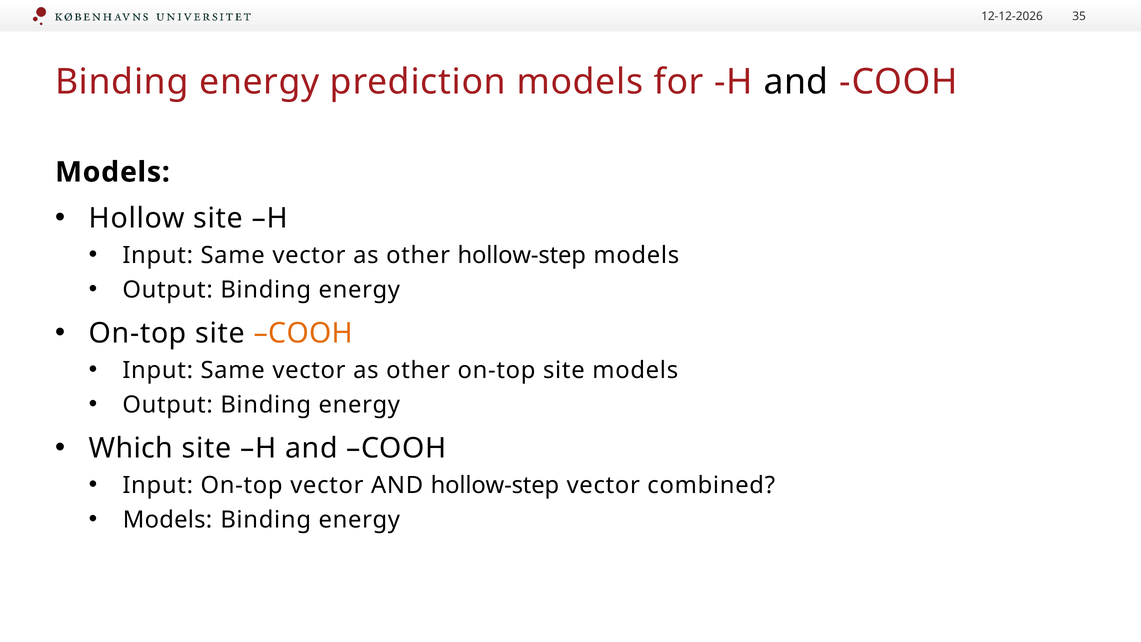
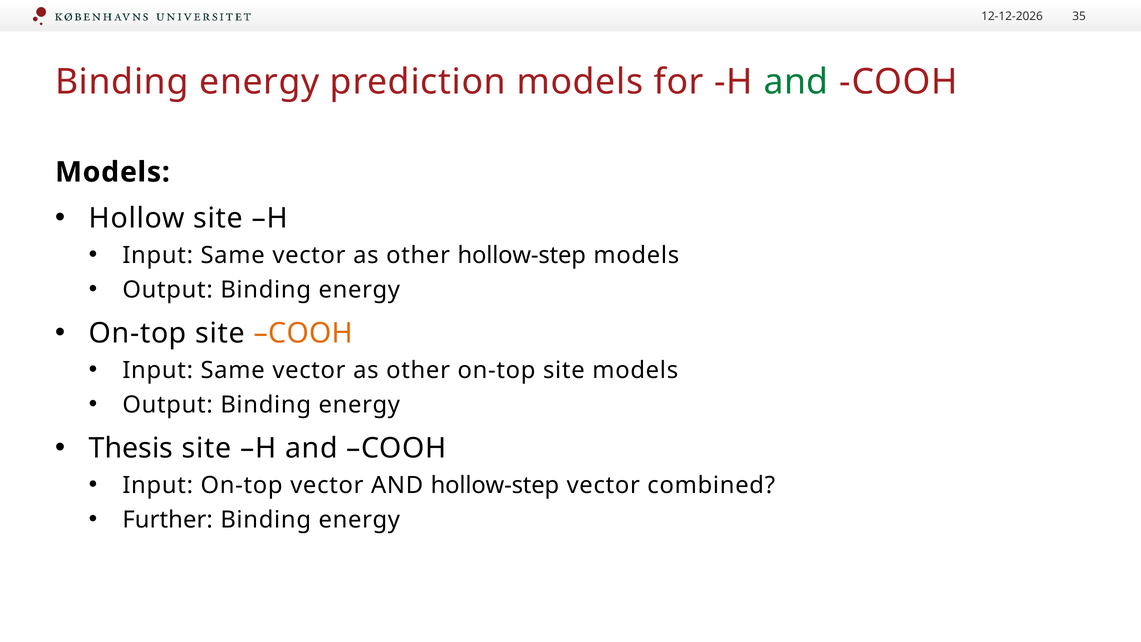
and colour: black -> green (796, 82)
Which: Which -> Thesis (131, 448)
Models: Models -> Further (168, 520)
